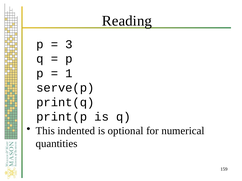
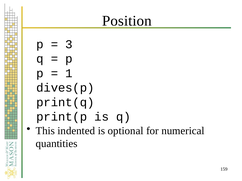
Reading: Reading -> Position (127, 21)
serve(p: serve(p -> dives(p (65, 88)
